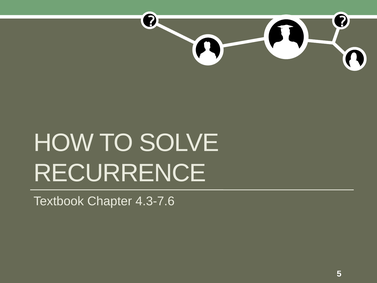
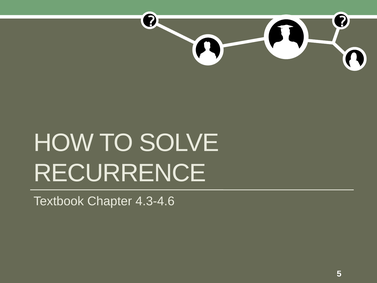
4.3-7.6: 4.3-7.6 -> 4.3-4.6 (155, 201)
